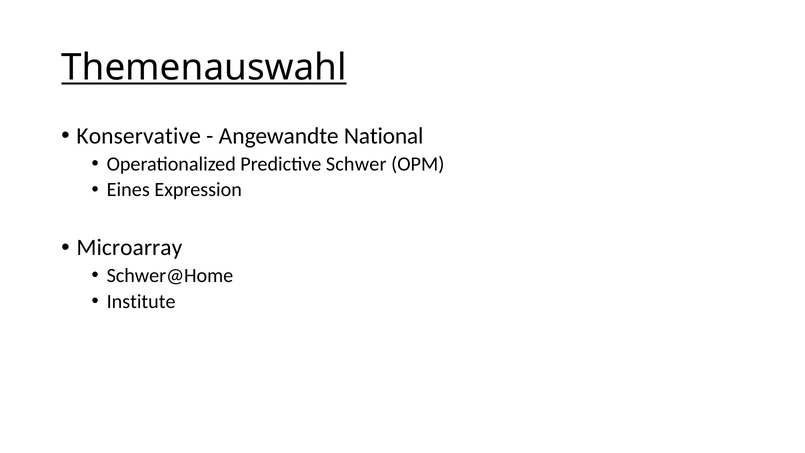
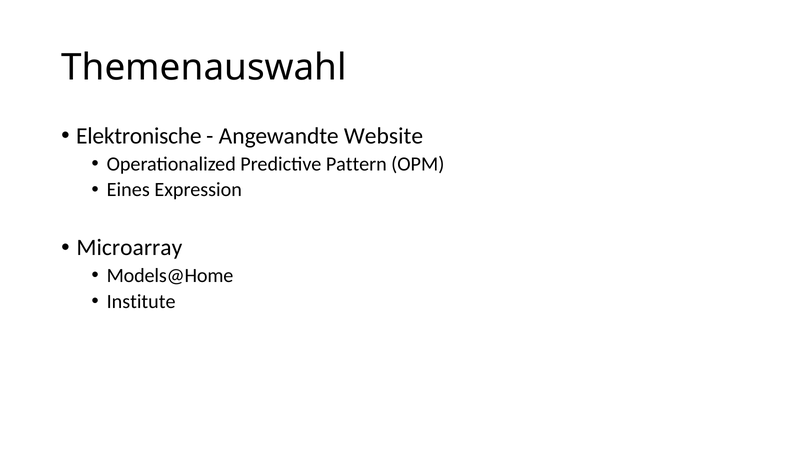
Themenauswahl underline: present -> none (204, 68)
Konservative: Konservative -> Elektronische (139, 136)
National: National -> Website (384, 136)
Schwer: Schwer -> Pattern (356, 164)
Schwer@Home: Schwer@Home -> Models@Home (170, 275)
